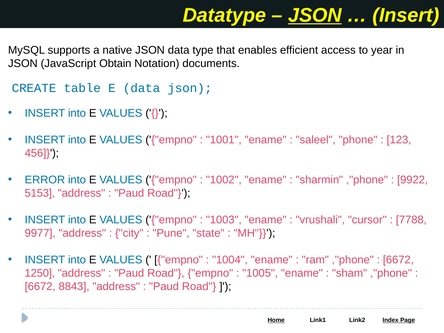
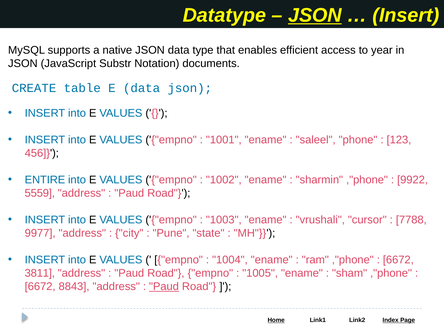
Obtain: Obtain -> Substr (115, 64)
ERROR: ERROR -> ENTIRE (45, 180)
5153: 5153 -> 5559 (40, 193)
1250: 1250 -> 3811 (40, 273)
Paud underline: none -> present (164, 286)
